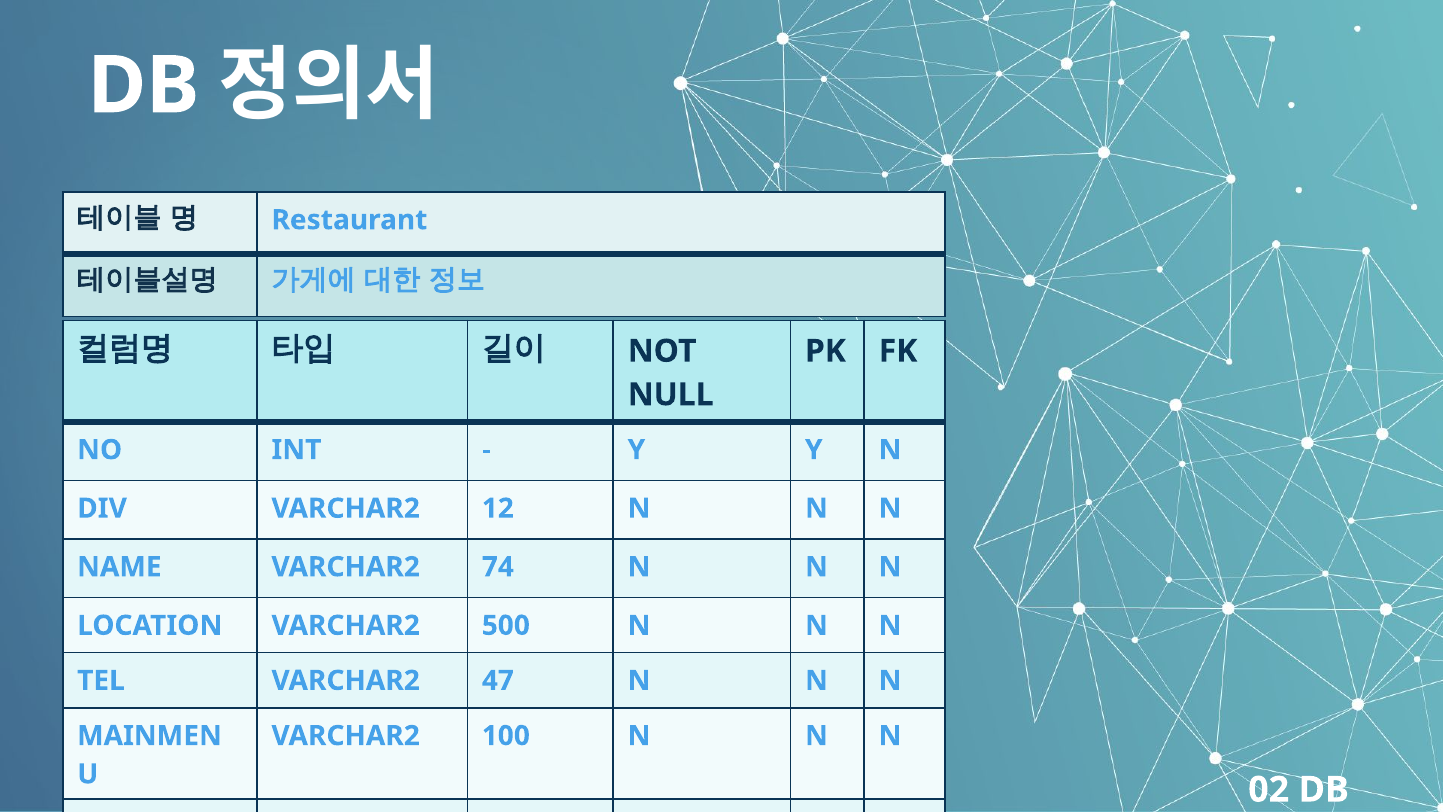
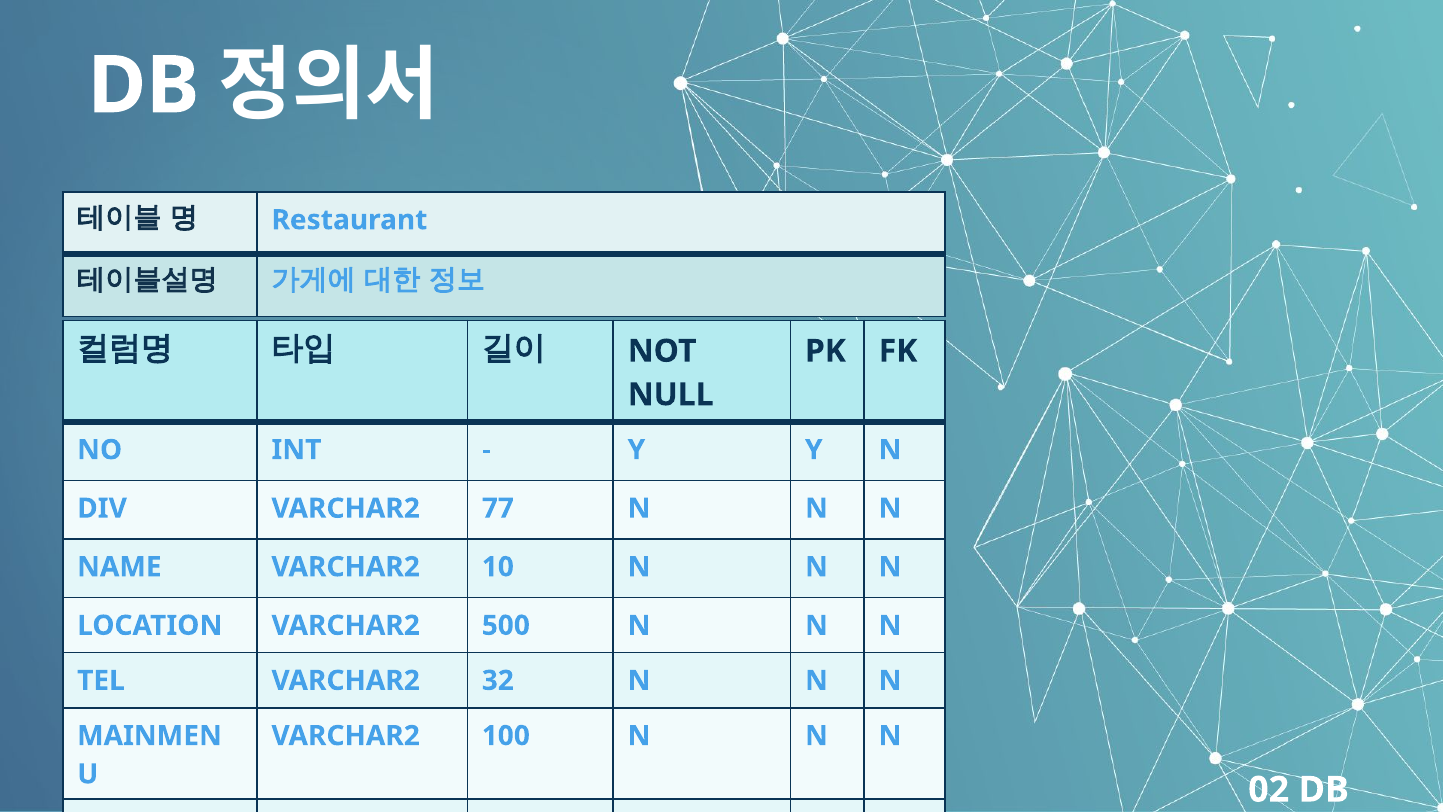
12: 12 -> 77 (498, 508)
74: 74 -> 10 (498, 567)
47: 47 -> 32 (498, 680)
